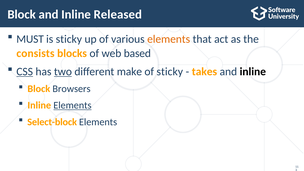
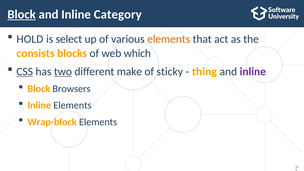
Block underline: none -> present (22, 14)
Released: Released -> Category (118, 14)
MUST: MUST -> HOLD (30, 39)
is sticky: sticky -> select (69, 39)
based: based -> which (137, 53)
takes: takes -> thing (204, 72)
inline colour: black -> purple (253, 72)
Elements underline: present -> none (72, 105)
Select-block: Select-block -> Wrap-block (52, 122)
